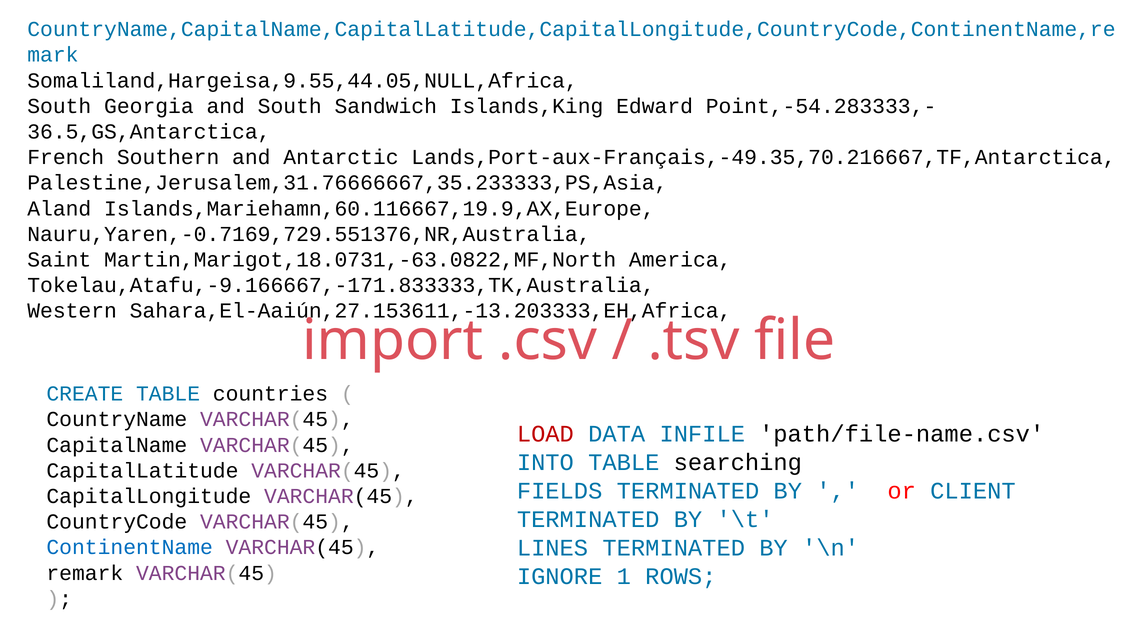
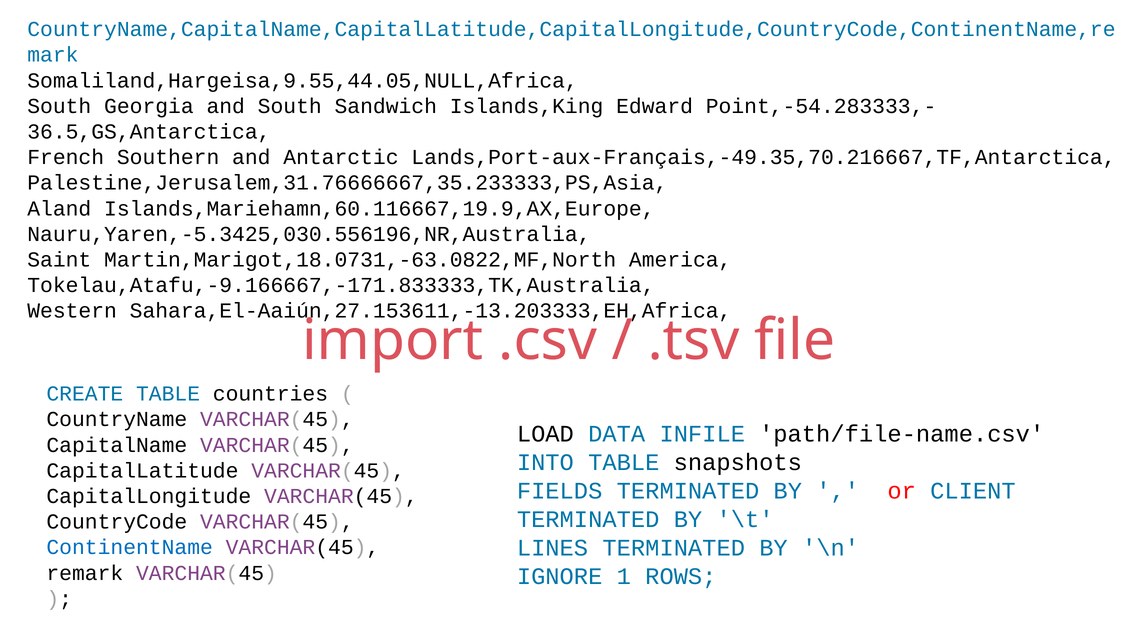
Nauru,Yaren,-0.7169,729.551376,NR,Australia: Nauru,Yaren,-0.7169,729.551376,NR,Australia -> Nauru,Yaren,-5.3425,030.556196,NR,Australia (309, 234)
LOAD colour: red -> black (545, 434)
searching: searching -> snapshots (738, 463)
